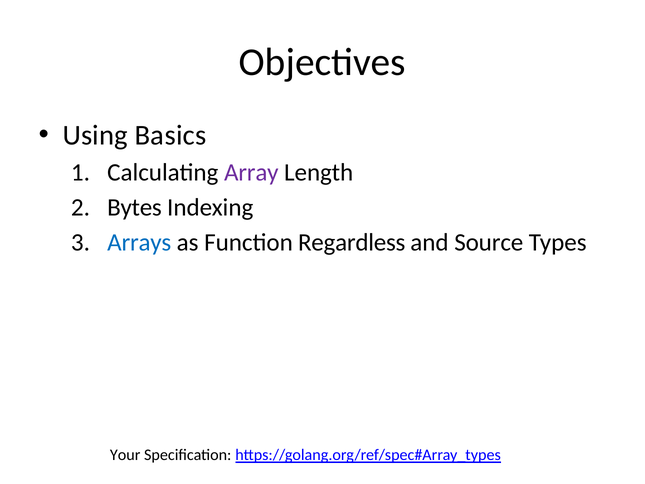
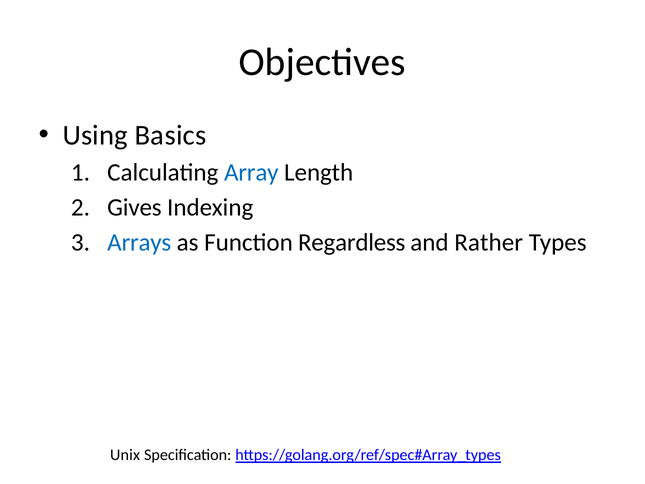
Array colour: purple -> blue (251, 172)
Bytes: Bytes -> Gives (134, 207)
Source: Source -> Rather (489, 242)
Your: Your -> Unix (125, 455)
